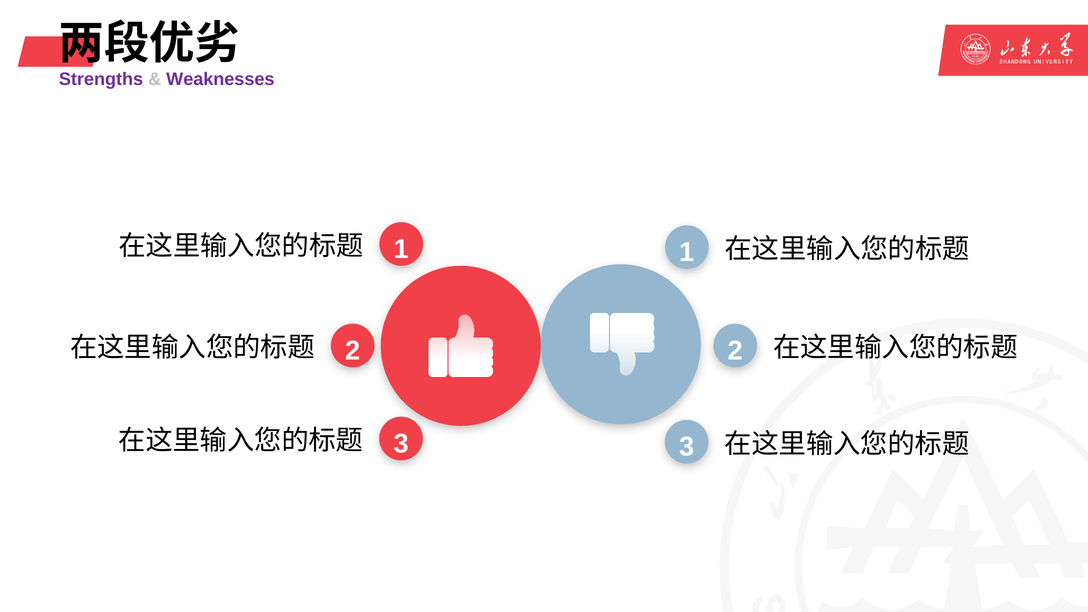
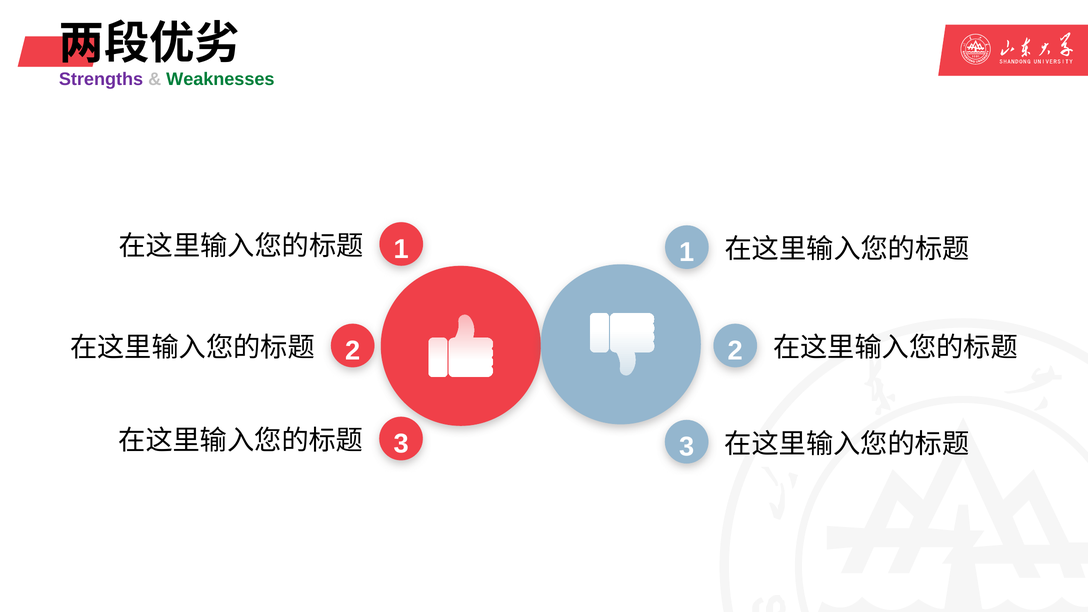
Weaknesses colour: purple -> green (220, 79)
